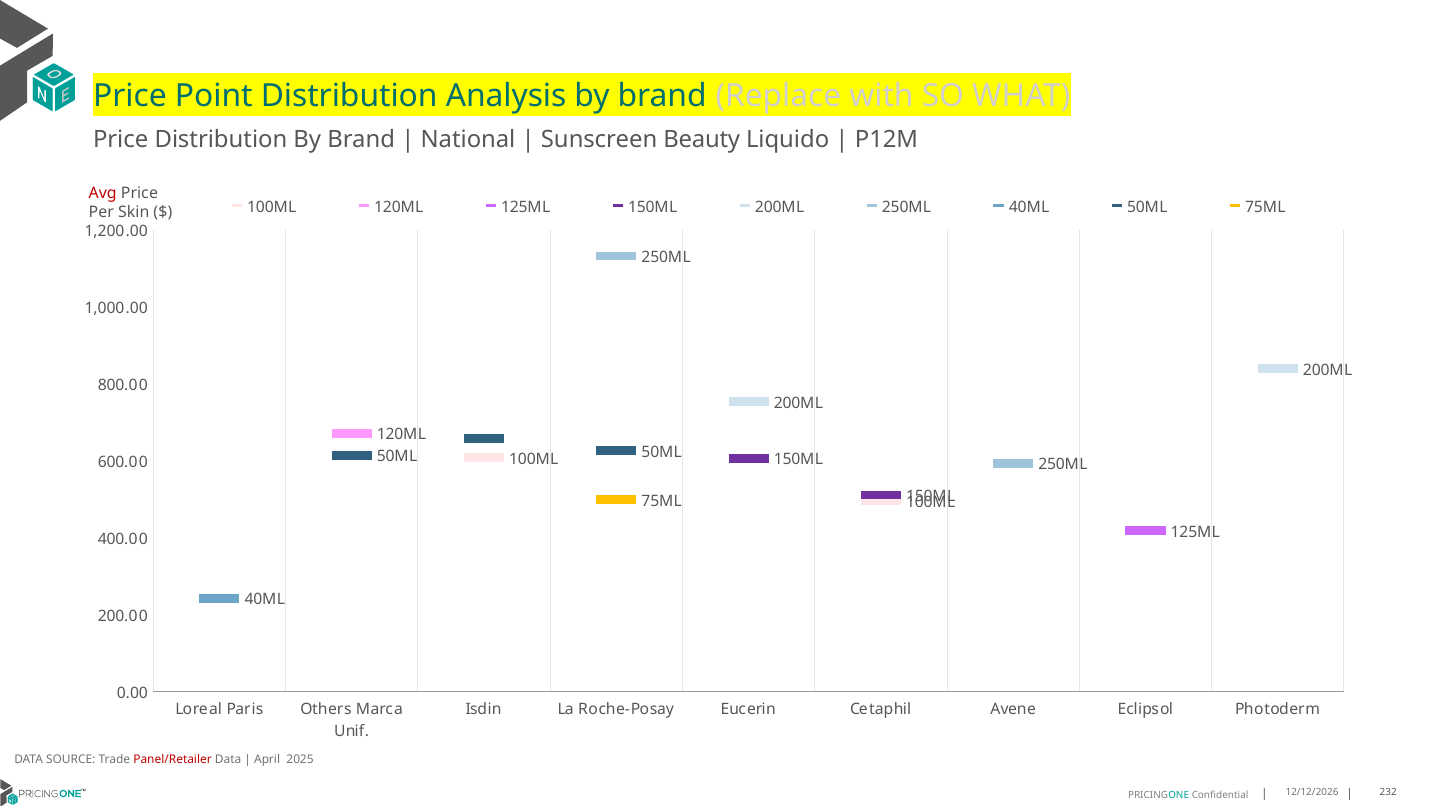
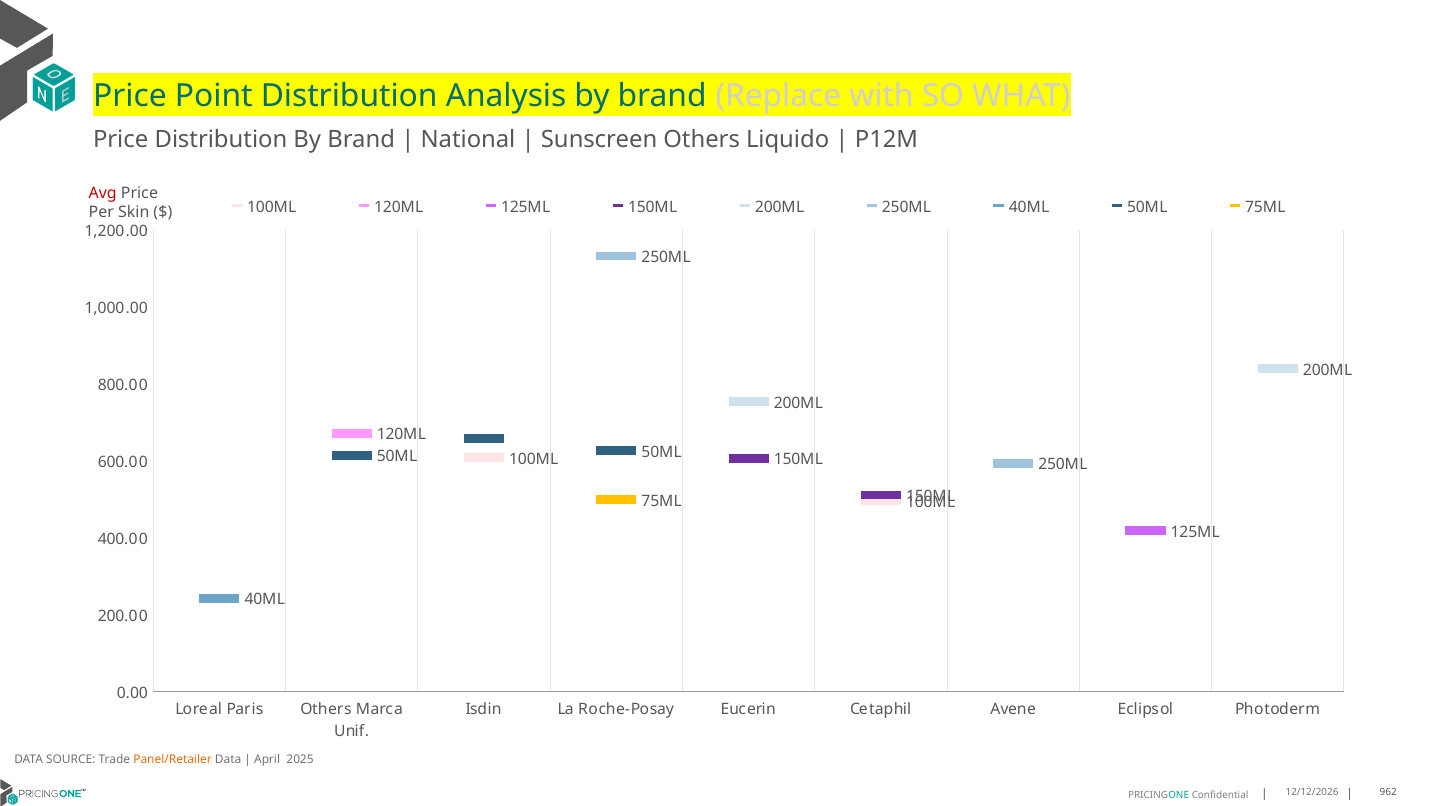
Sunscreen Beauty: Beauty -> Others (702, 140)
Panel/Retailer colour: red -> orange (173, 759)
232: 232 -> 962 (1388, 792)
